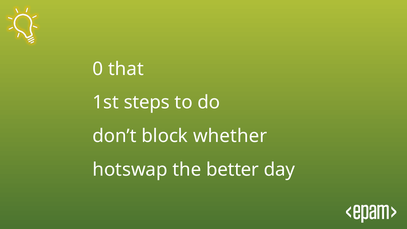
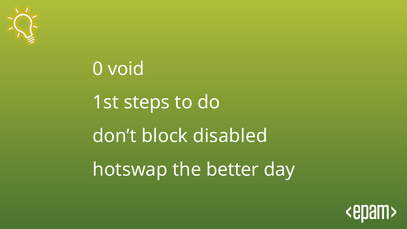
that: that -> void (126, 69)
whether: whether -> disabled (230, 136)
